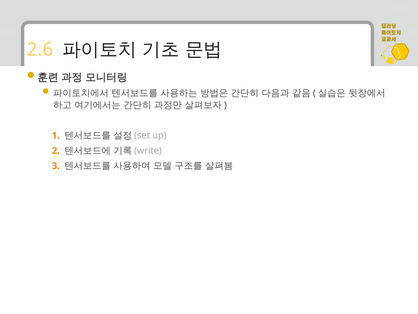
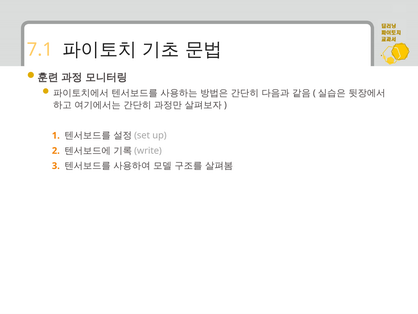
2.6: 2.6 -> 7.1 (40, 50)
